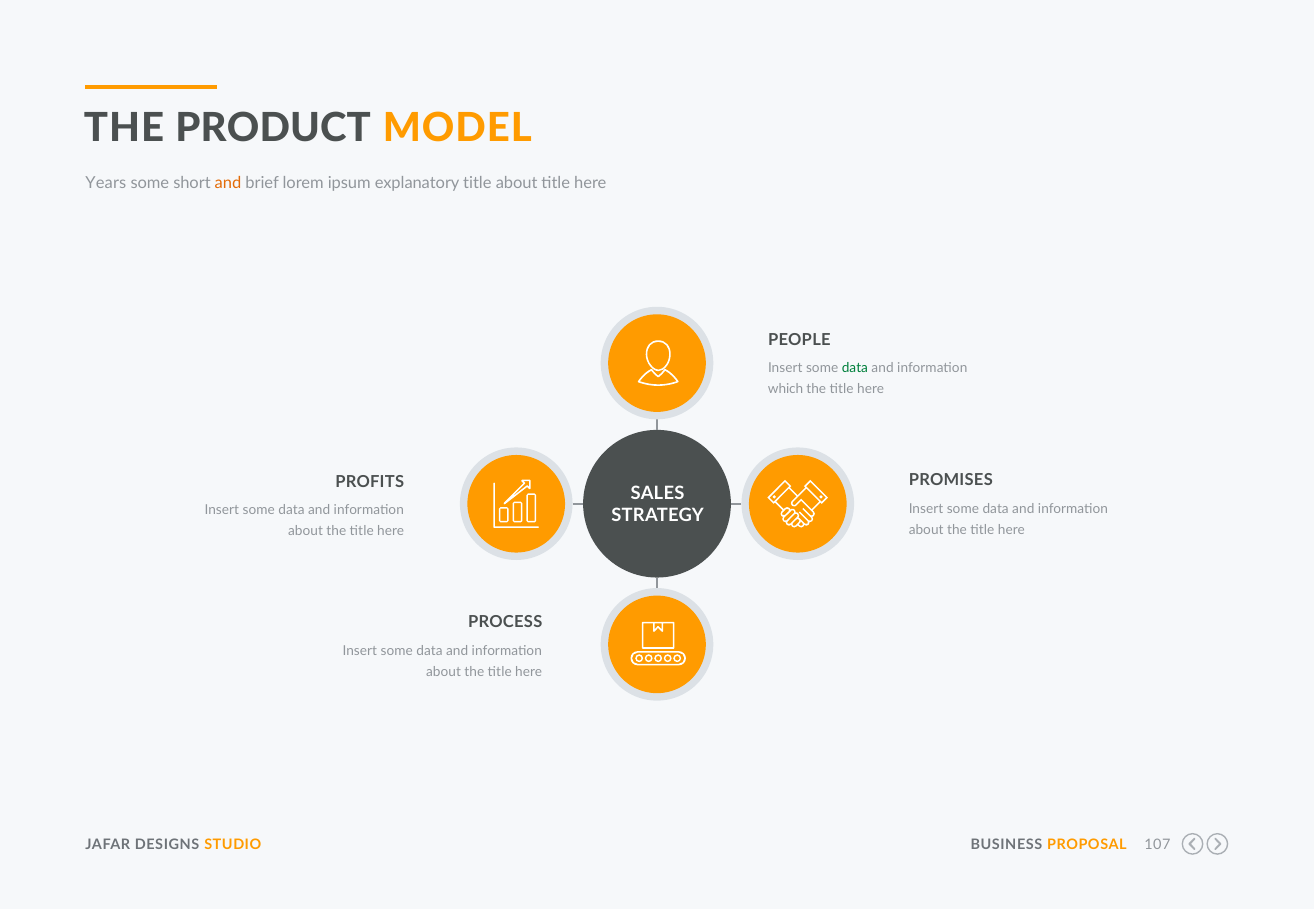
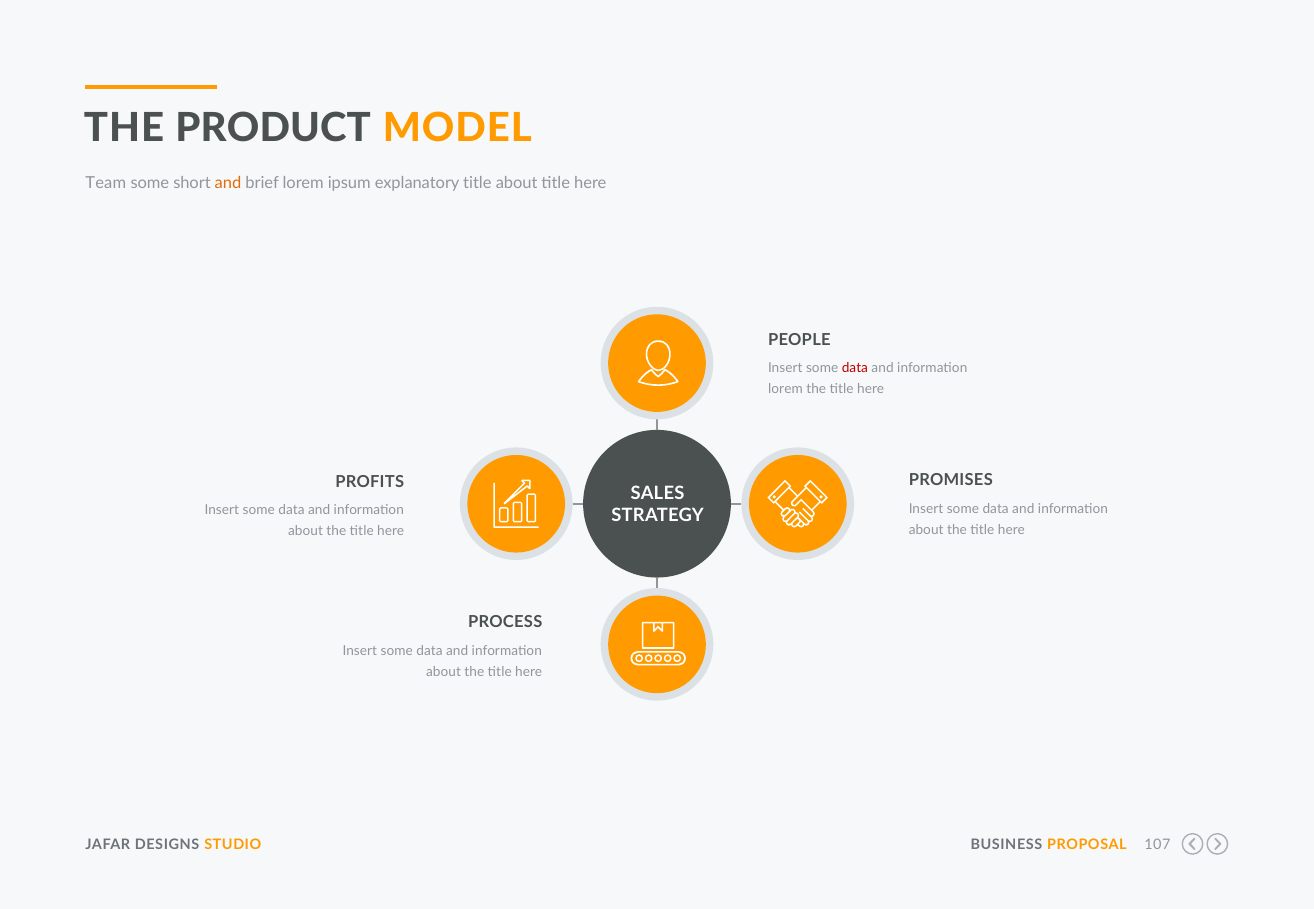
Years: Years -> Team (106, 183)
data colour: green -> red (855, 368)
which: which -> lorem (785, 390)
